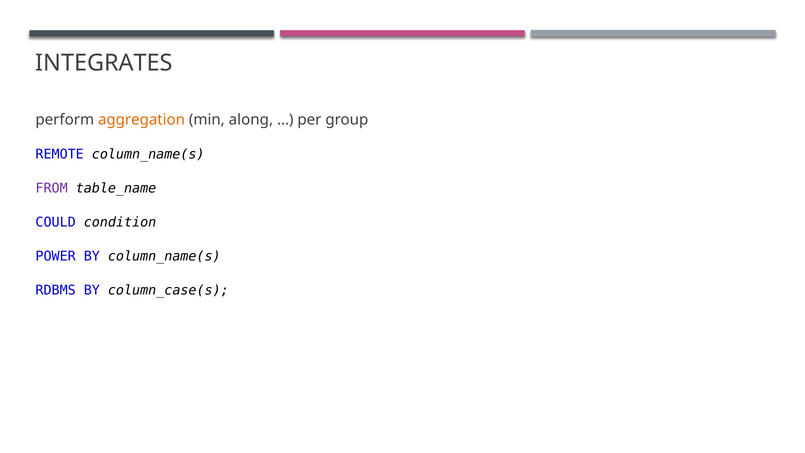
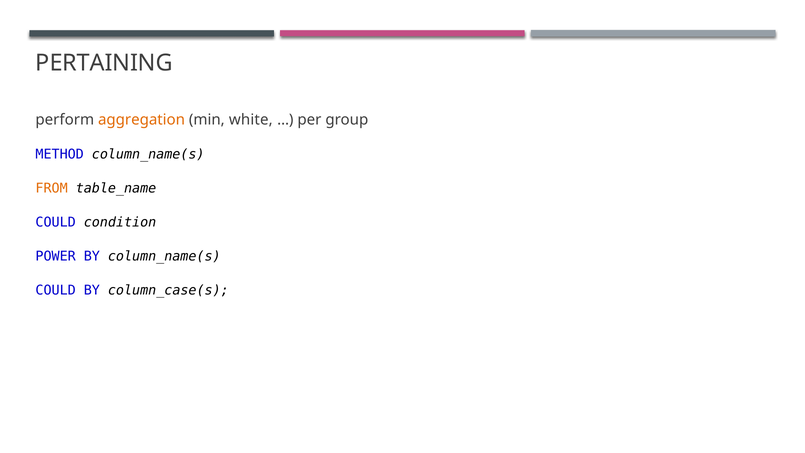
INTEGRATES: INTEGRATES -> PERTAINING (104, 63)
along: along -> white (251, 120)
REMOTE: REMOTE -> METHOD (60, 154)
FROM colour: purple -> orange (52, 188)
RDBMS: RDBMS -> COULD (56, 290)
